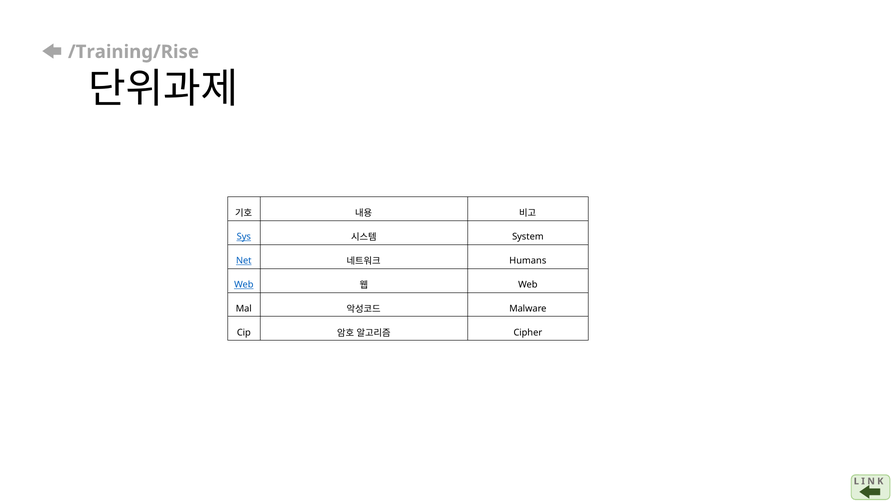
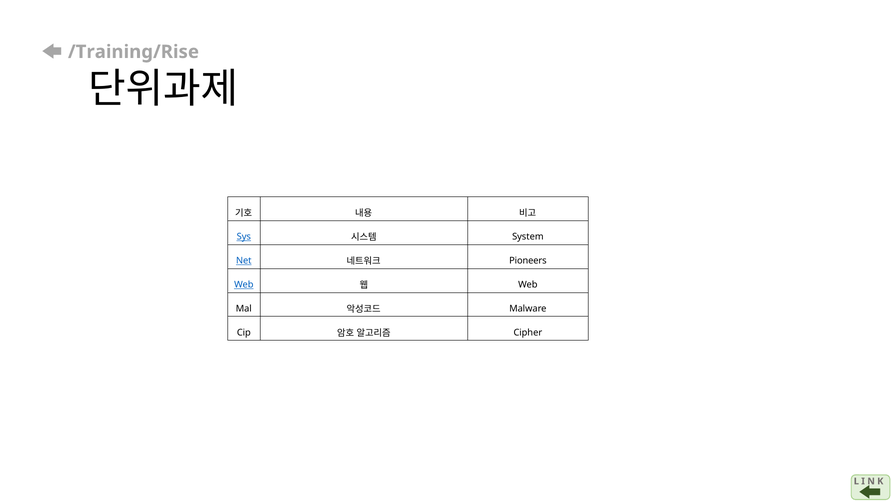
Humans: Humans -> Pioneers (528, 261)
